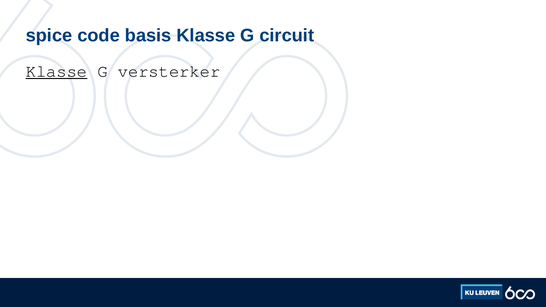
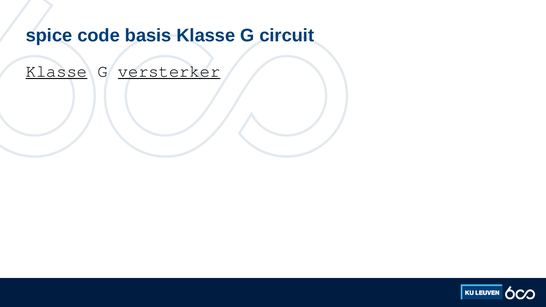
versterker underline: none -> present (169, 71)
